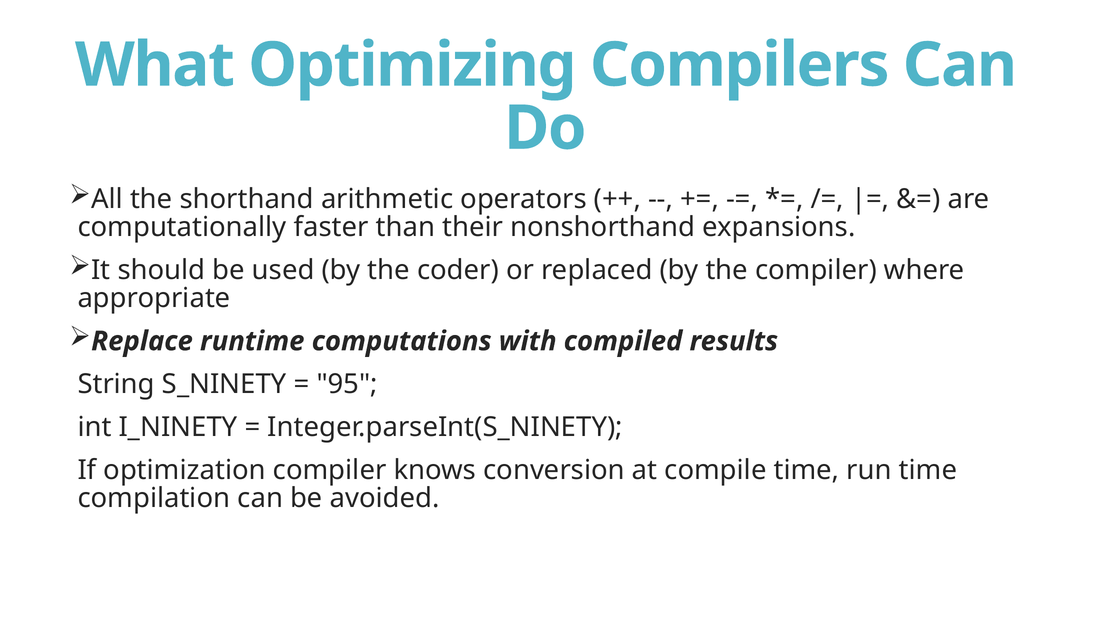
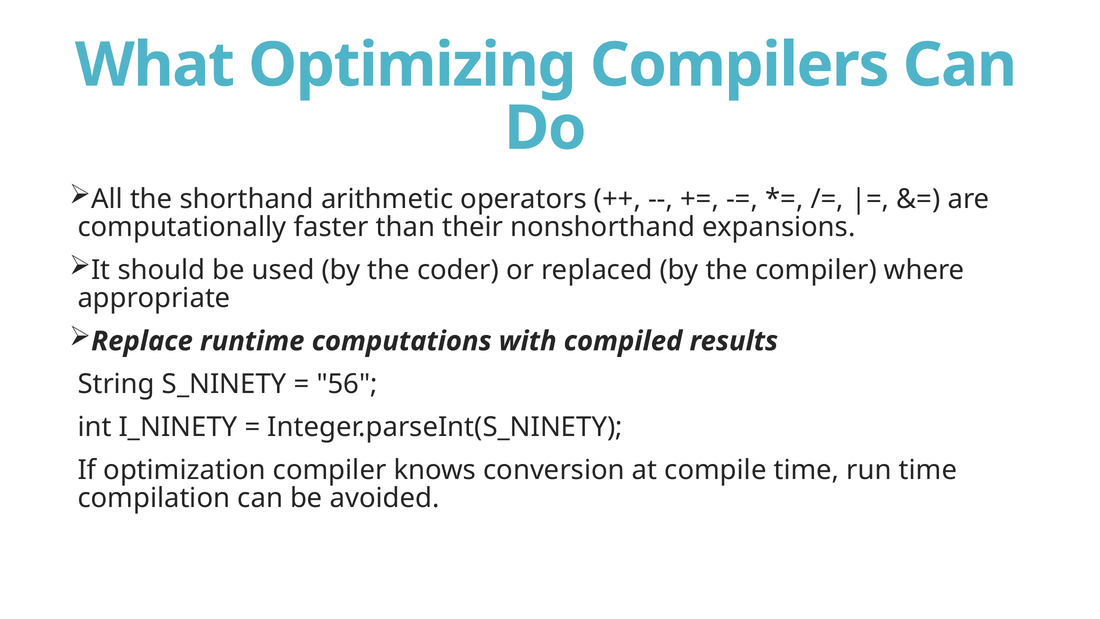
95: 95 -> 56 (347, 384)
